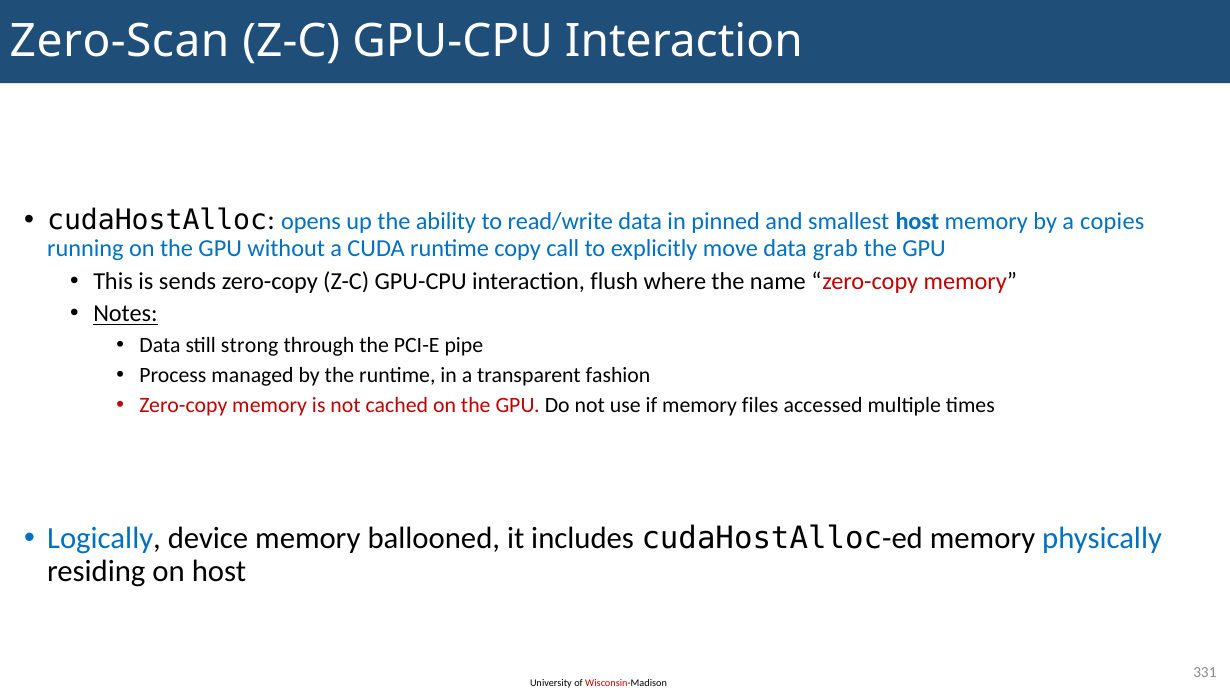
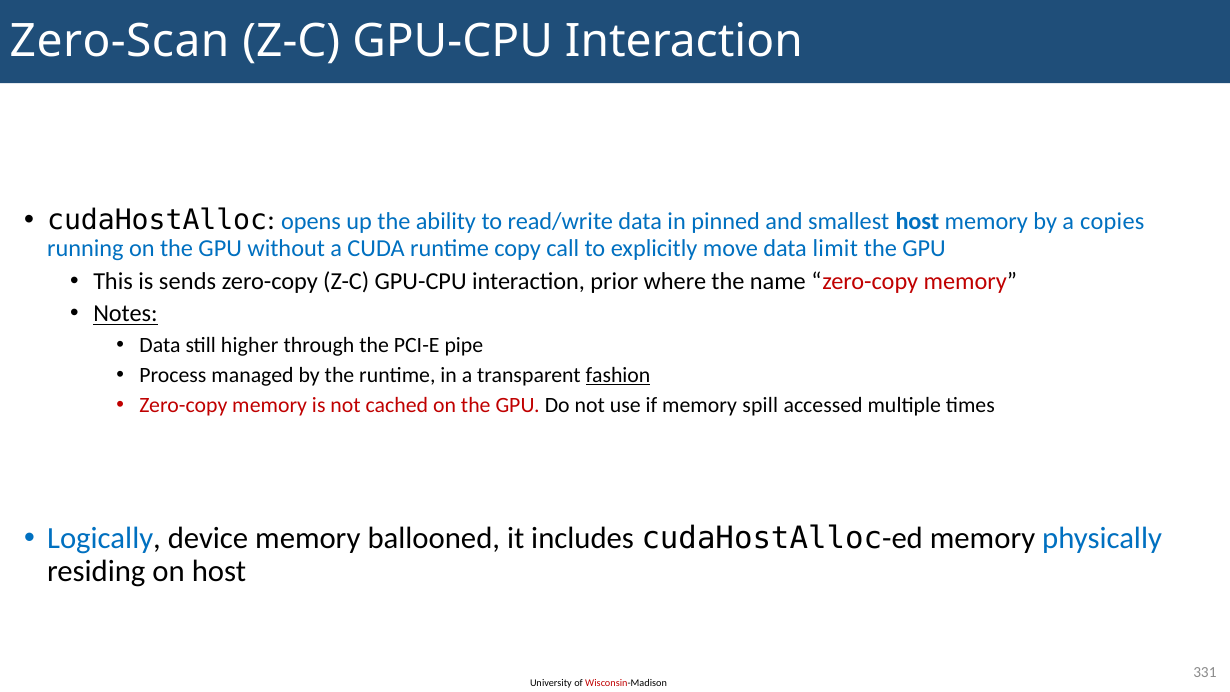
grab: grab -> limit (835, 249)
flush: flush -> prior (614, 281)
strong: strong -> higher (250, 345)
fashion underline: none -> present (618, 375)
files: files -> spill (760, 405)
